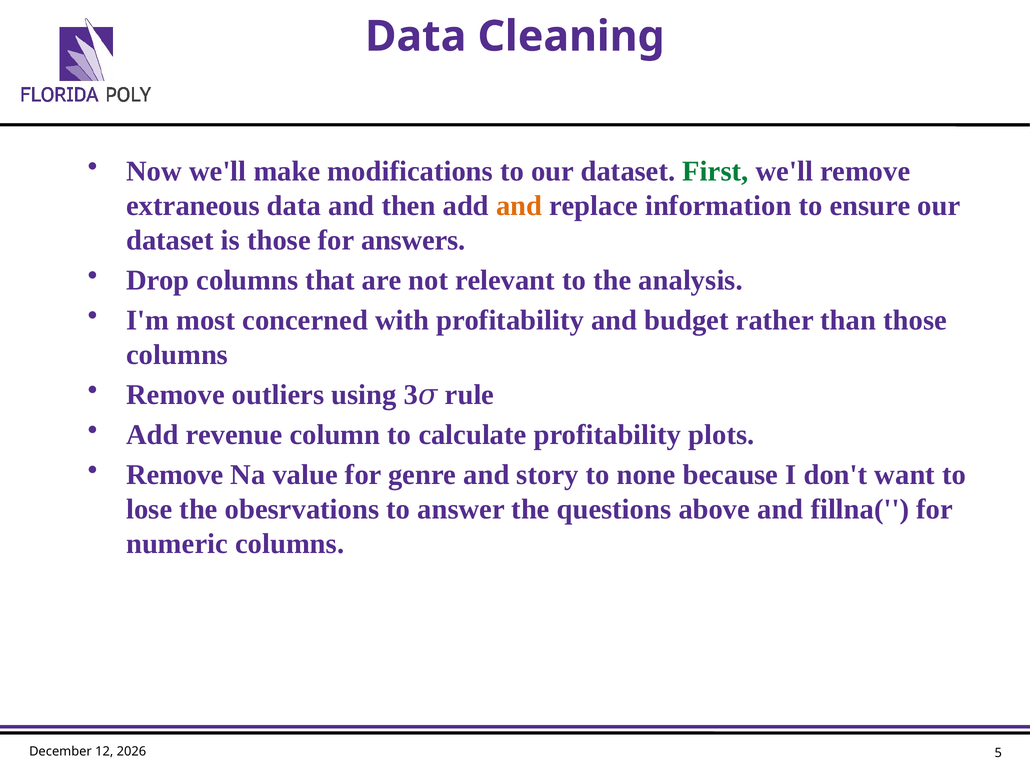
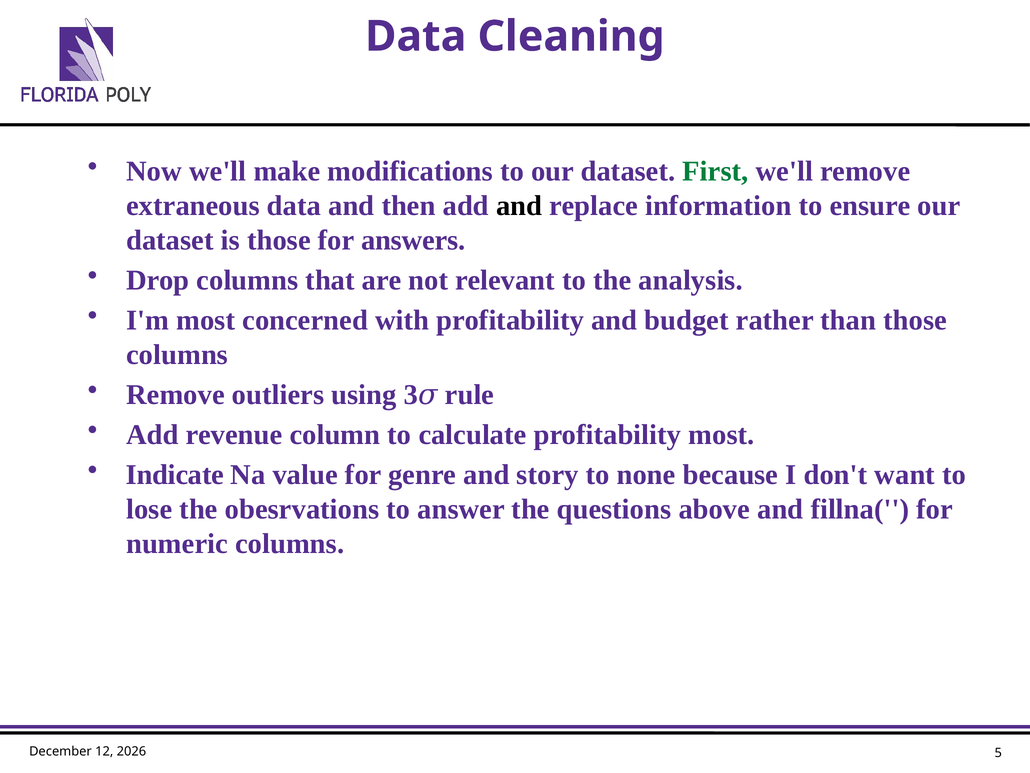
and colour: orange -> black (519, 206)
profitability plots: plots -> most (721, 435)
Remove: Remove -> Indicate (175, 475)
